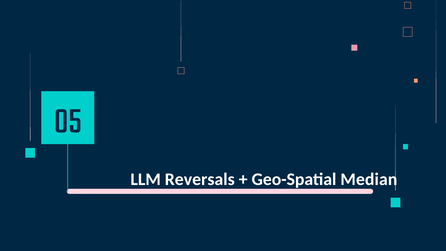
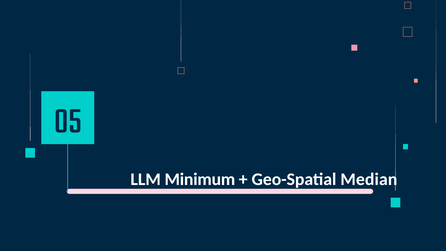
Reversals: Reversals -> Minimum (200, 179)
